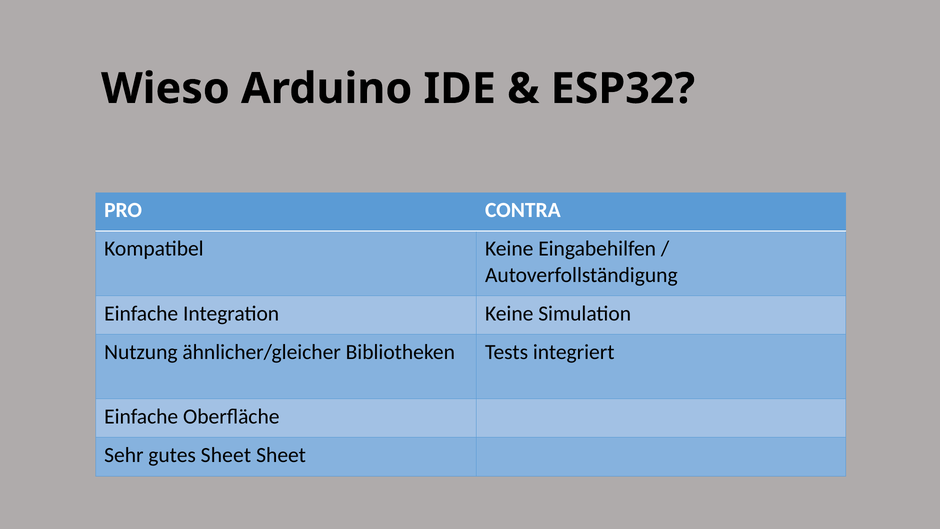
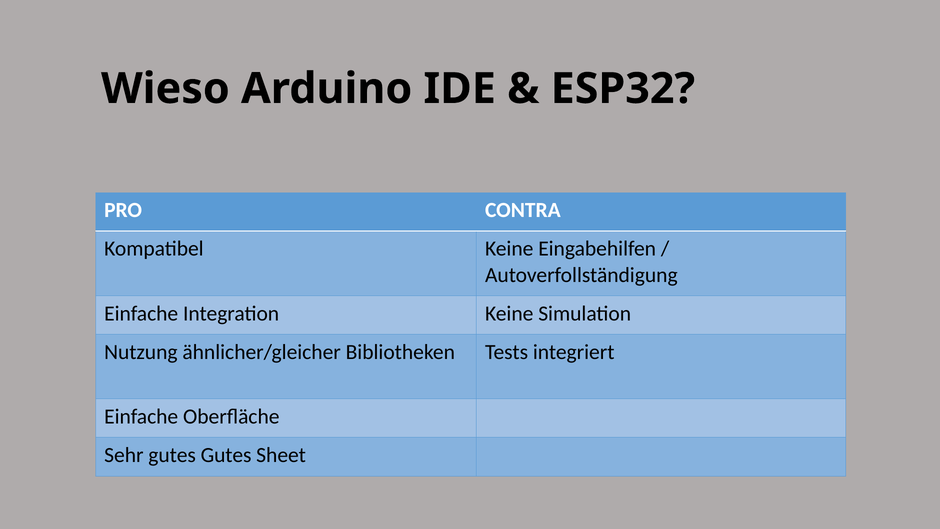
gutes Sheet: Sheet -> Gutes (226, 455)
